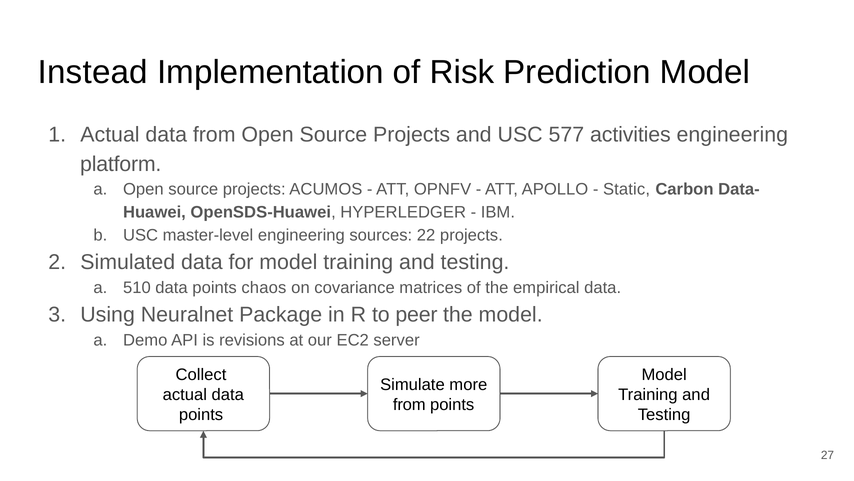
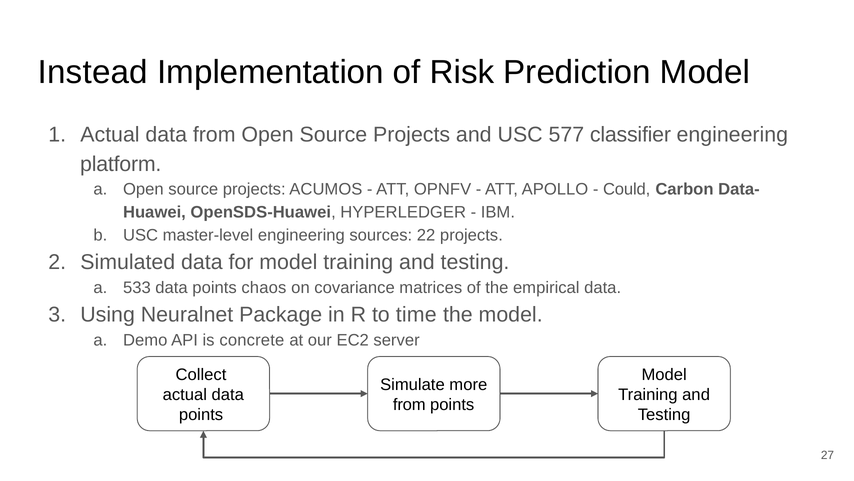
activities: activities -> classifier (630, 134)
Static: Static -> Could (627, 189)
510: 510 -> 533 (137, 287)
peer: peer -> time (416, 314)
revisions: revisions -> concrete (252, 340)
